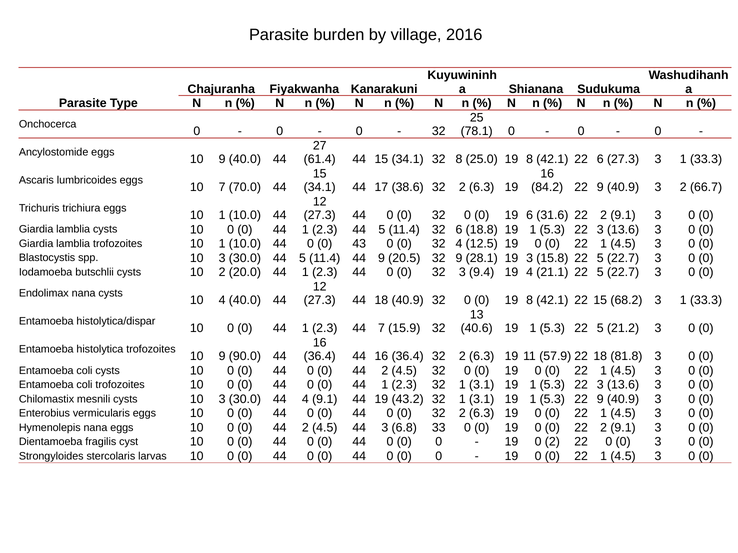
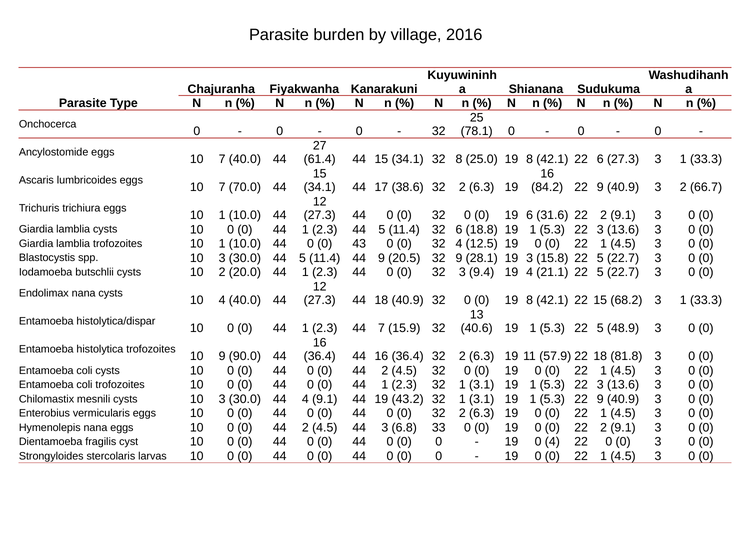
9: 9 -> 7 (222, 159)
21.2: 21.2 -> 48.9 (623, 329)
0 2: 2 -> 4 (552, 442)
